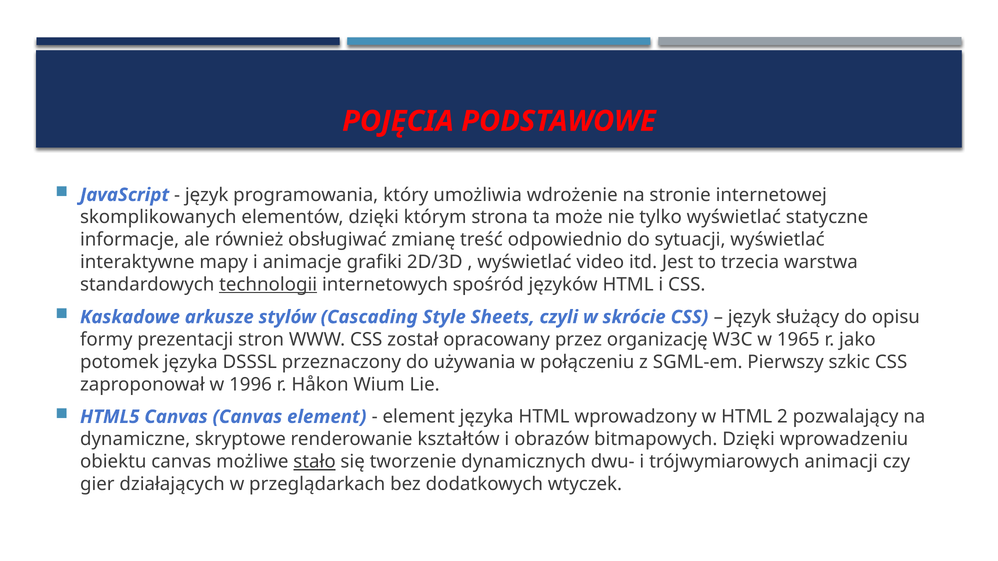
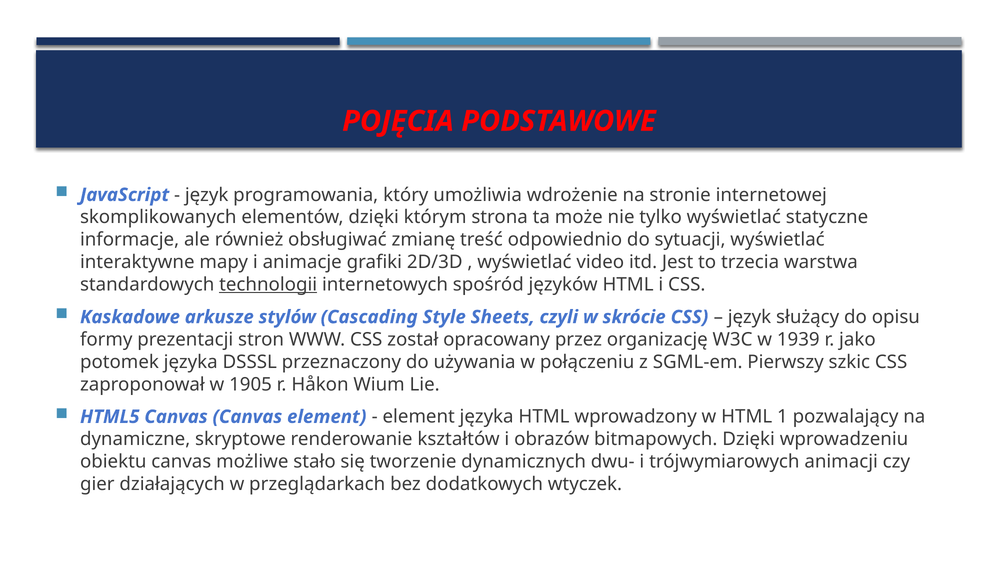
1965: 1965 -> 1939 (798, 340)
1996: 1996 -> 1905 (251, 385)
2: 2 -> 1 (782, 417)
stało underline: present -> none (315, 462)
